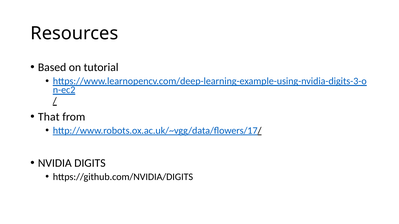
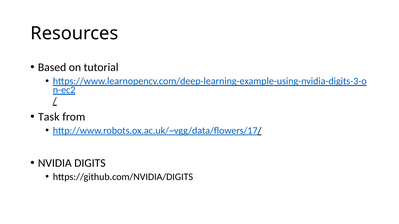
That: That -> Task (49, 117)
